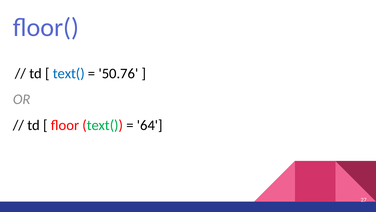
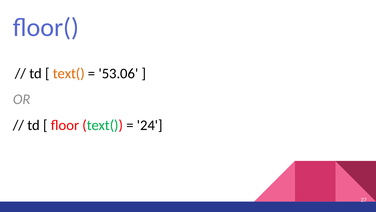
text( colour: blue -> orange (69, 73)
50.76: 50.76 -> 53.06 (118, 73)
64: 64 -> 24 (150, 125)
